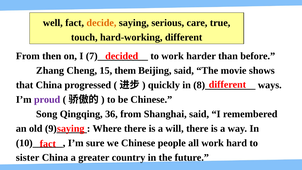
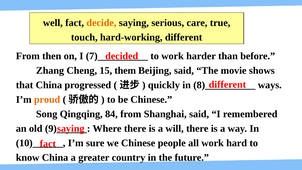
proud colour: purple -> orange (47, 99)
36: 36 -> 84 (111, 114)
sister: sister -> know (28, 157)
